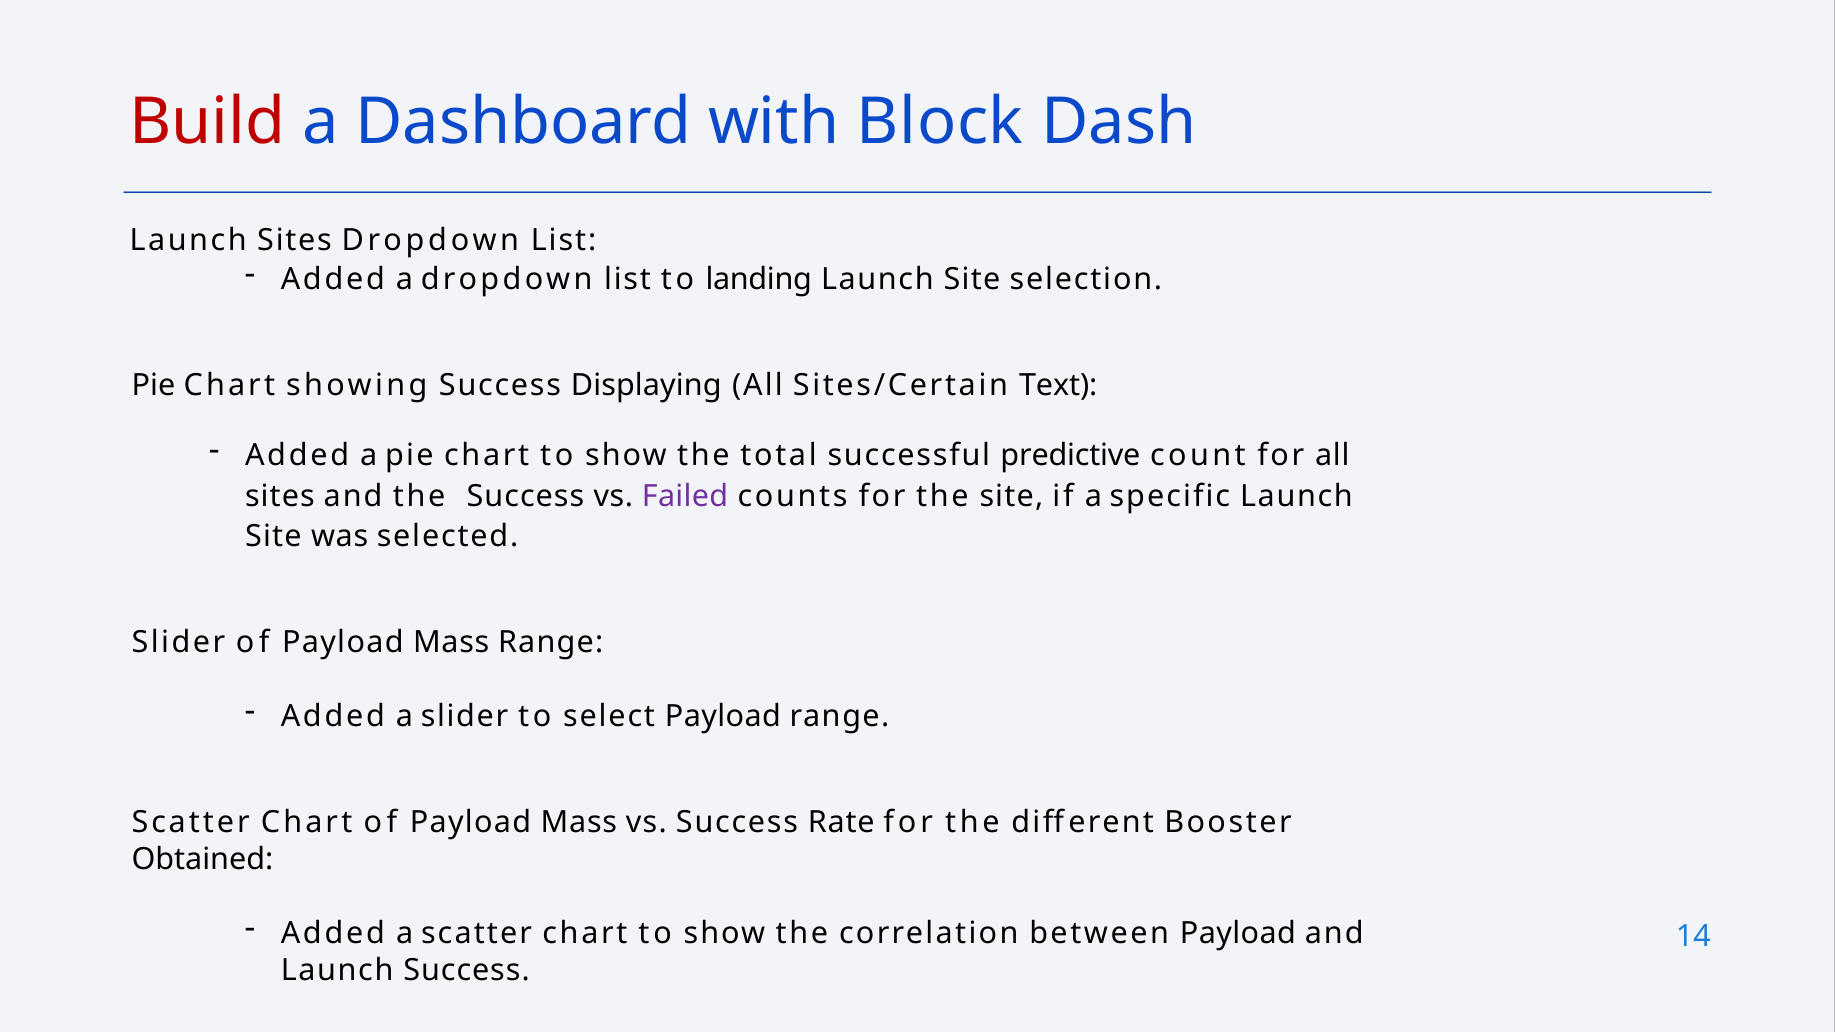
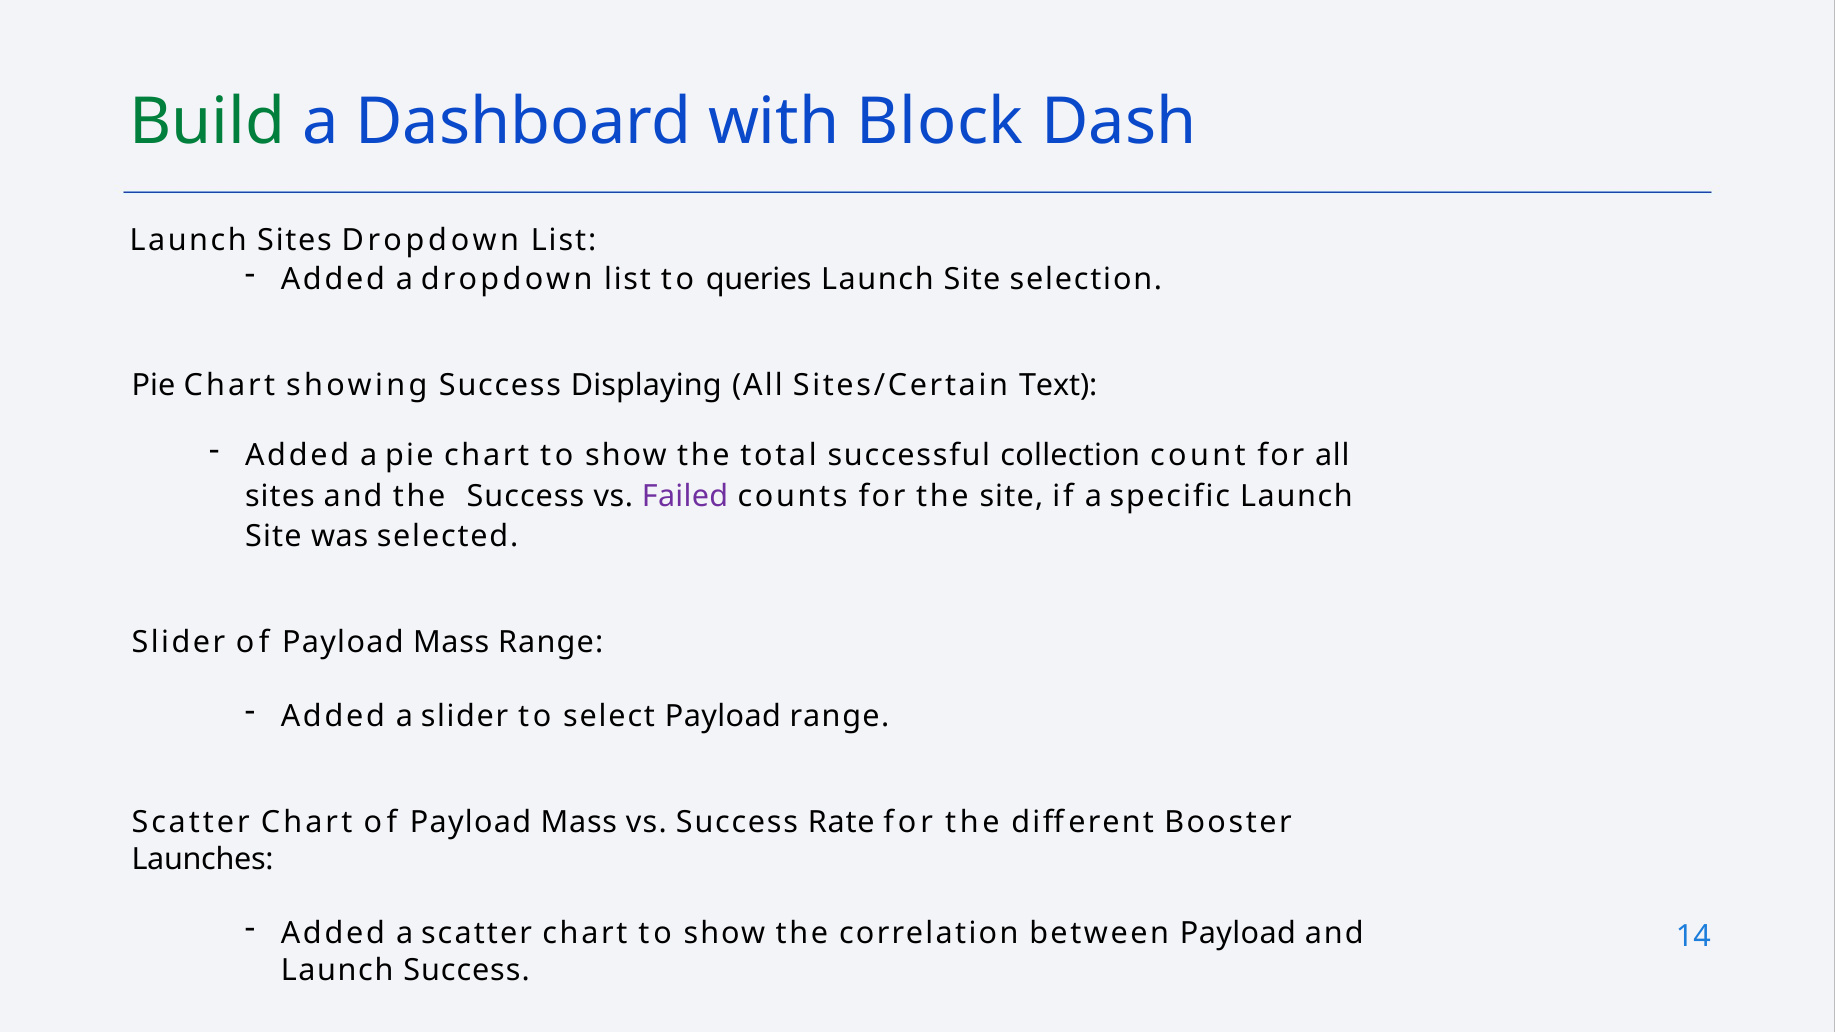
Build colour: red -> green (207, 123)
landing: landing -> queries (759, 280)
predictive: predictive -> collection (1070, 456)
Obtained: Obtained -> Launches (203, 859)
